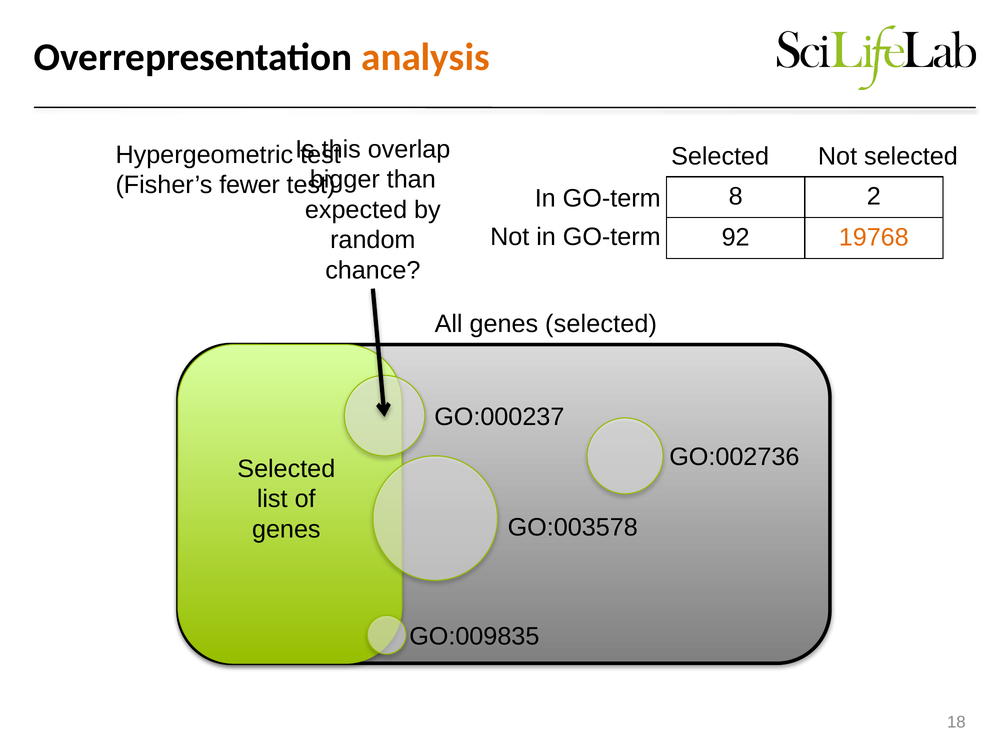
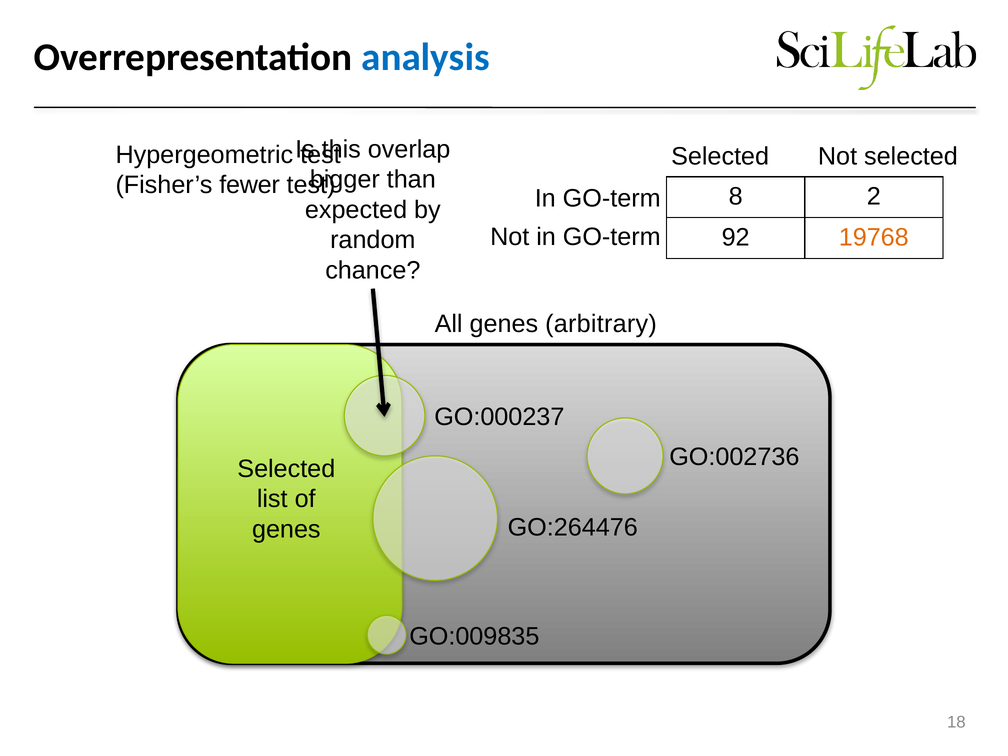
analysis colour: orange -> blue (425, 57)
genes selected: selected -> arbitrary (601, 324)
GO:003578: GO:003578 -> GO:264476 (573, 527)
